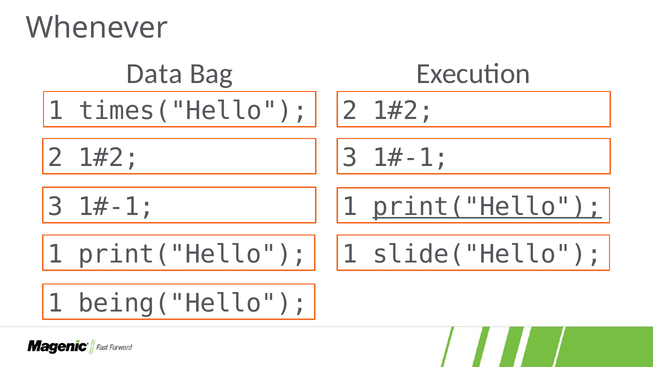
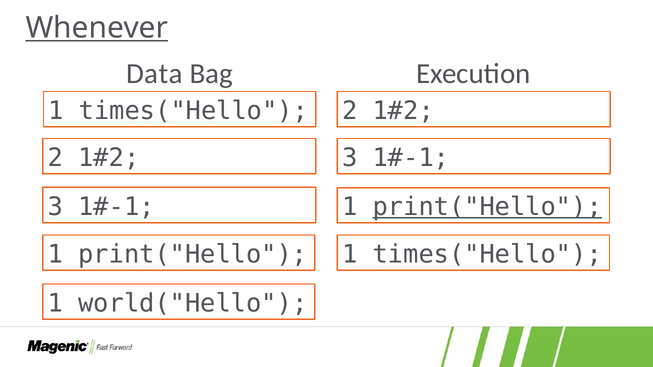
Whenever underline: none -> present (97, 28)
slide("Hello: slide("Hello -> times("Hello (487, 255)
being("Hello: being("Hello -> world("Hello (193, 304)
